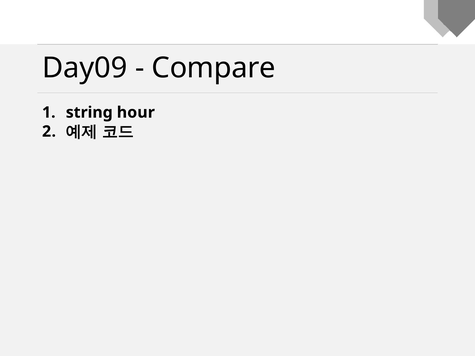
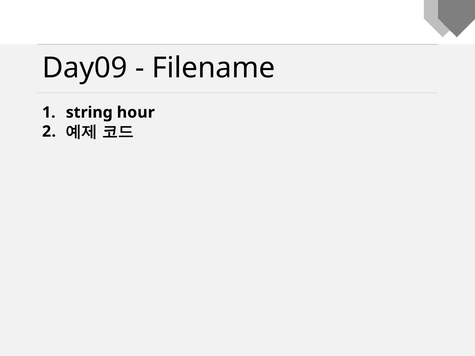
Compare: Compare -> Filename (213, 68)
